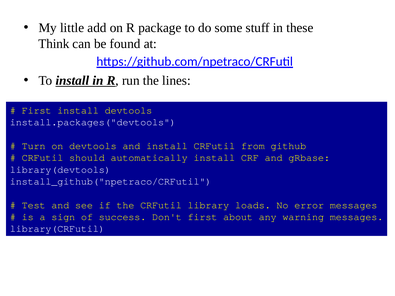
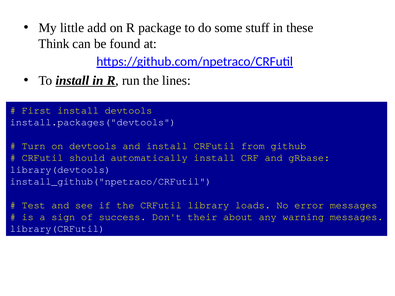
Don't first: first -> their (202, 217)
